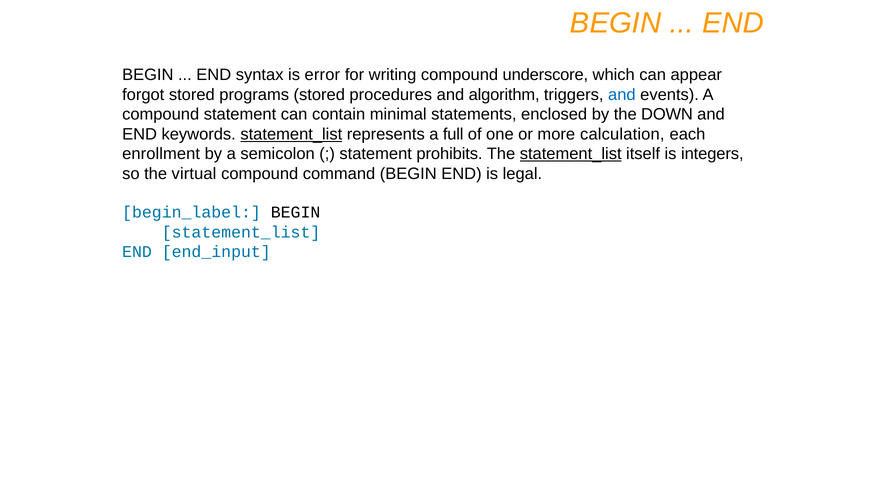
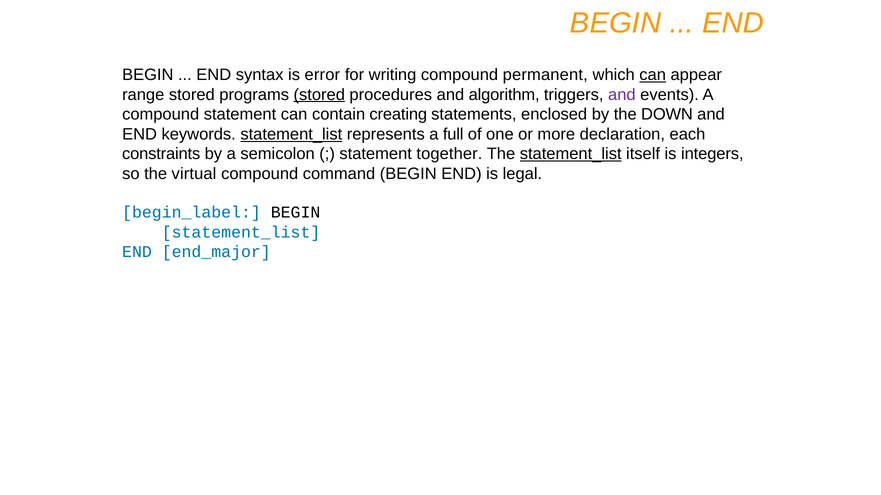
underscore: underscore -> permanent (545, 75)
can underline: none -> present (653, 75)
forgot: forgot -> range (143, 95)
stored underline: none -> present (319, 95)
and colour: blue -> purple (622, 95)
minimal: minimal -> creating (398, 114)
calculation: calculation -> declaration (622, 134)
enrollment: enrollment -> constraints (161, 154)
prohibits: prohibits -> together (449, 154)
end_input: end_input -> end_major (216, 252)
